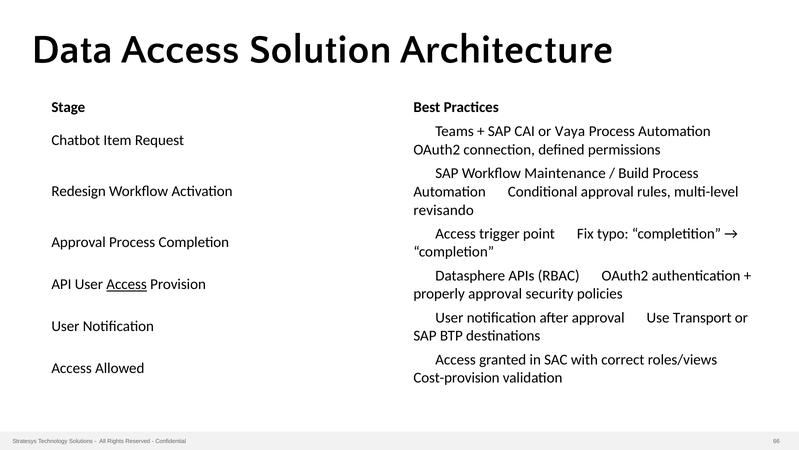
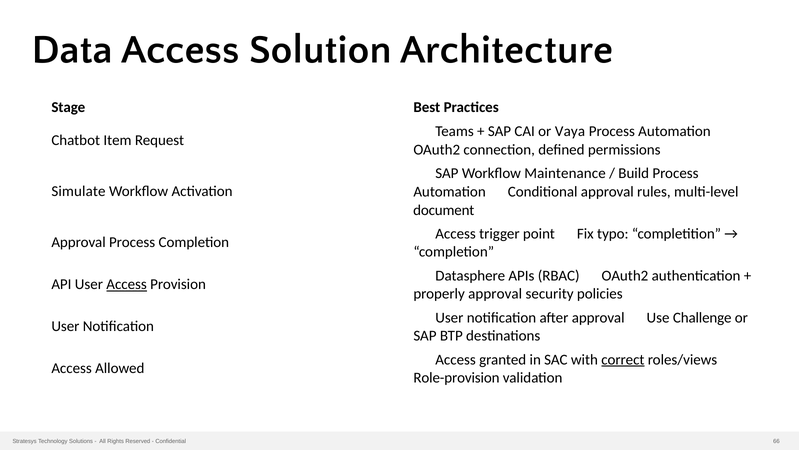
Redesign: Redesign -> Simulate (78, 191)
revisando: revisando -> document (444, 210)
Transport: Transport -> Challenge (702, 317)
correct underline: none -> present (623, 359)
Cost-provision: Cost-provision -> Role-provision (456, 377)
